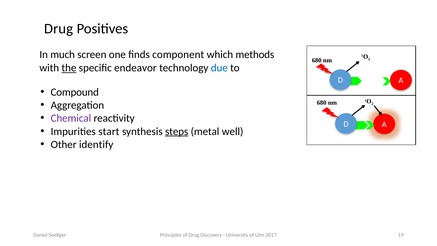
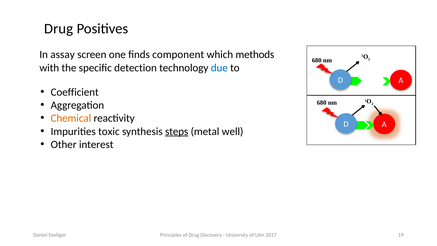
much: much -> assay (63, 55)
the underline: present -> none (69, 68)
endeavor: endeavor -> detection (136, 68)
Compound: Compound -> Coefficient (75, 92)
Chemical colour: purple -> orange (71, 118)
start: start -> toxic (109, 131)
identify: identify -> interest (96, 144)
